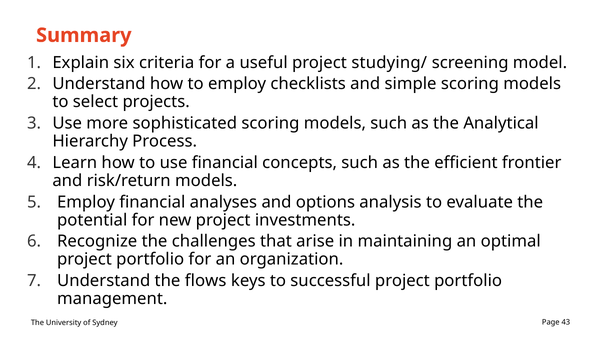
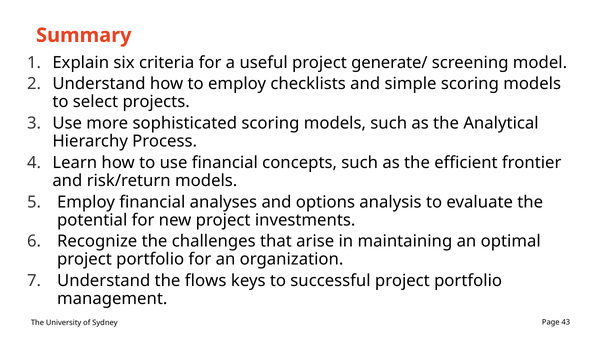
studying/: studying/ -> generate/ (389, 63)
